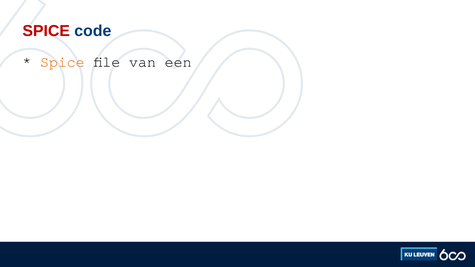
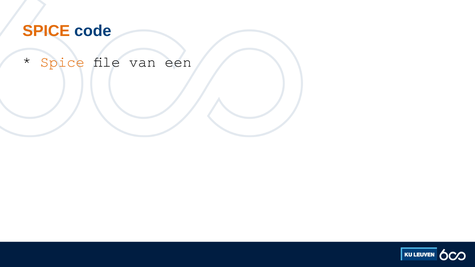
SPICE colour: red -> orange (46, 31)
